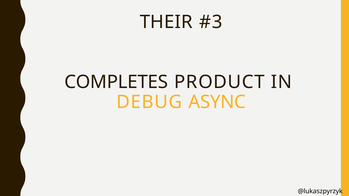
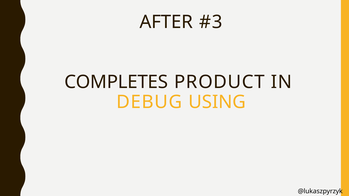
THEIR: THEIR -> AFTER (166, 22)
ASYNC: ASYNC -> USING (217, 102)
